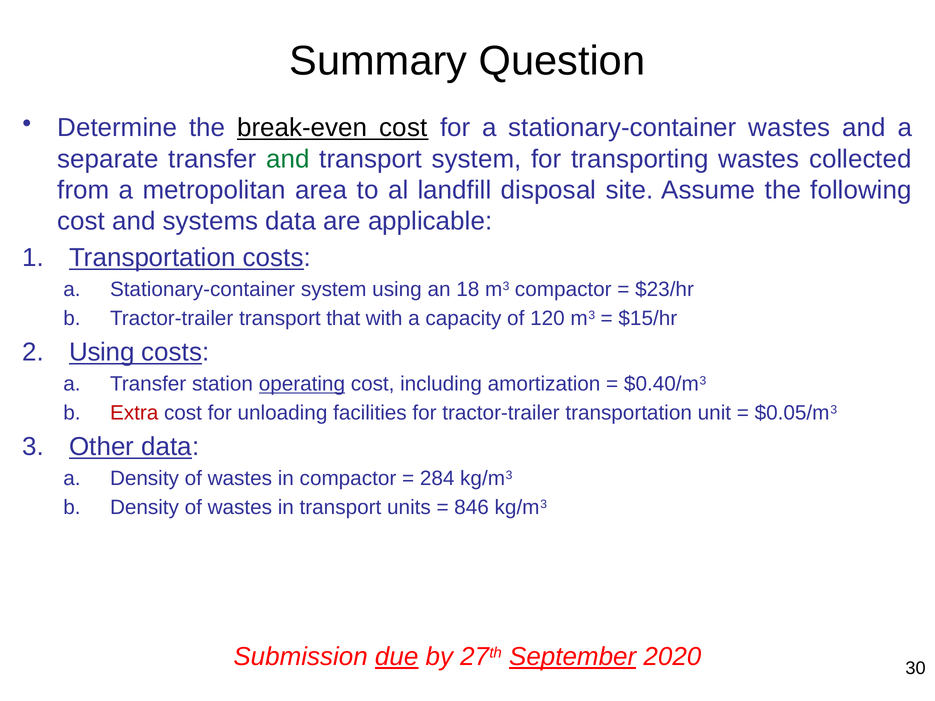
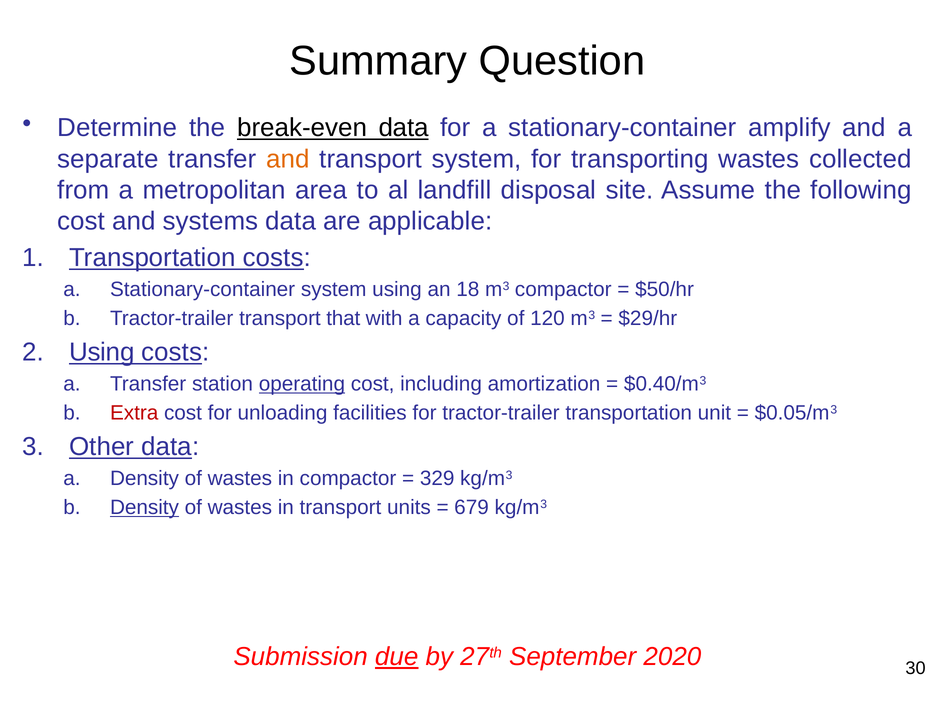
break-even cost: cost -> data (404, 128)
stationary-container wastes: wastes -> amplify (790, 128)
and colour: green -> orange (288, 159)
$23/hr: $23/hr -> $50/hr (665, 290)
$15/hr: $15/hr -> $29/hr (648, 319)
284: 284 -> 329 (437, 479)
Density underline: none -> present (144, 508)
846: 846 -> 679 (472, 508)
September underline: present -> none (573, 657)
